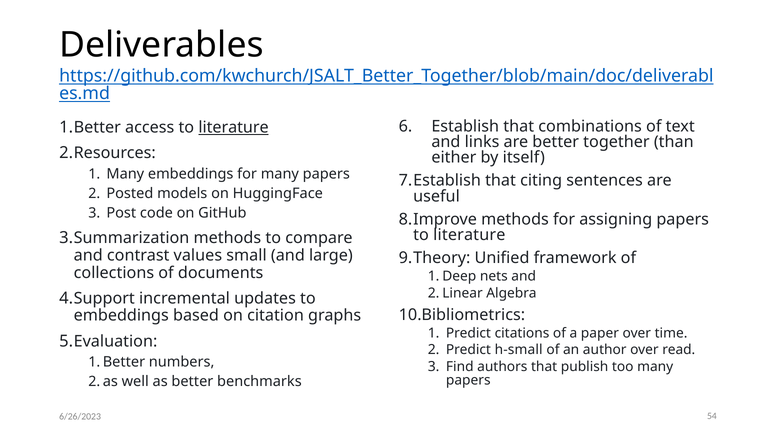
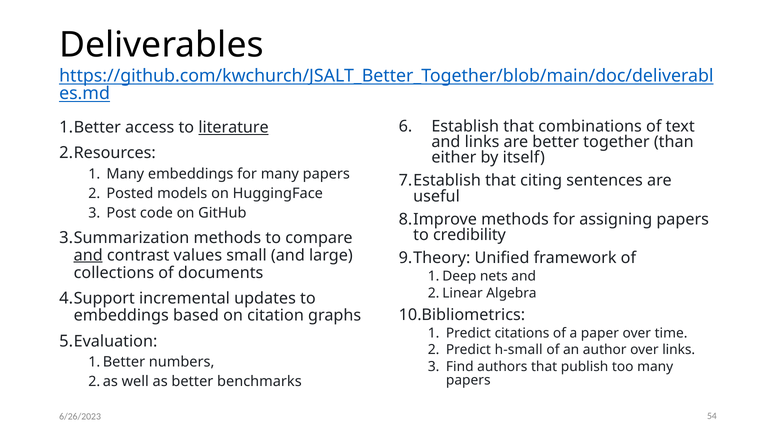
literature: literature -> credibility (469, 235)
and underline: none -> present (88, 256)
over read: read -> links (679, 350)
